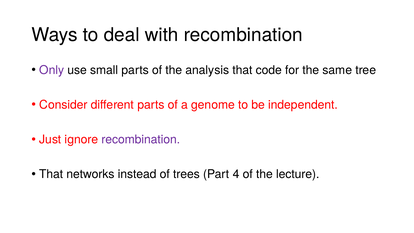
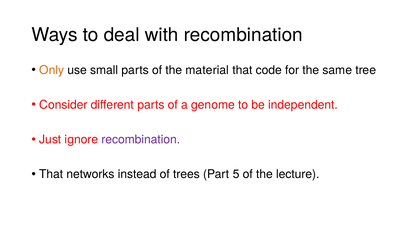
Only colour: purple -> orange (52, 70)
analysis: analysis -> material (207, 70)
4: 4 -> 5 (236, 174)
